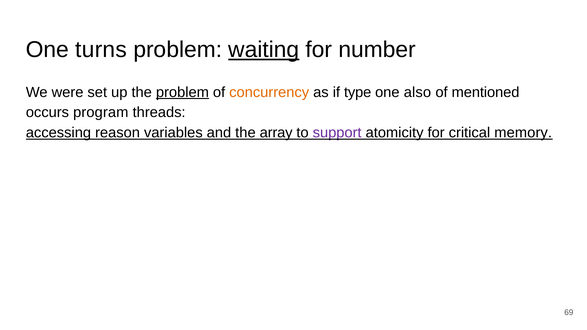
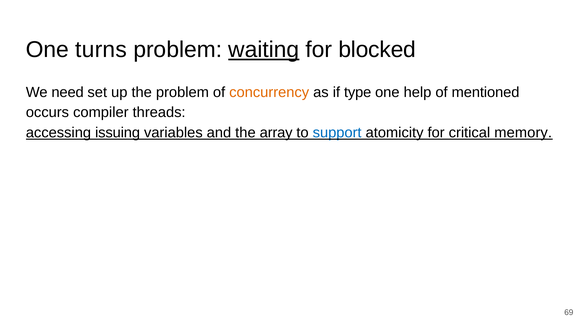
number: number -> blocked (377, 50)
were: were -> need (68, 92)
problem underline: present -> none (182, 92)
also: also -> help (418, 92)
program: program -> compiler (101, 113)
reason: reason -> issuing (118, 133)
support colour: purple -> blue (337, 133)
